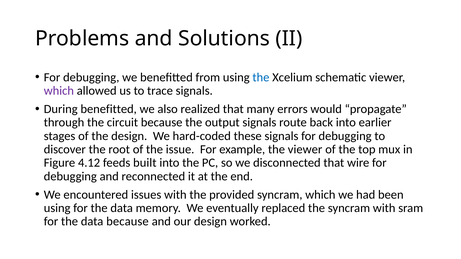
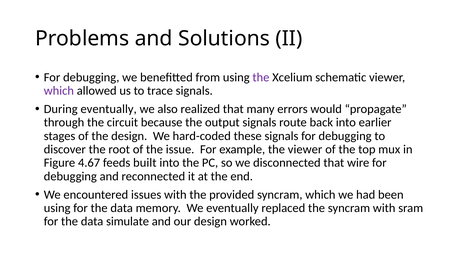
the colour: blue -> purple (261, 77)
During benefitted: benefitted -> eventually (109, 109)
4.12: 4.12 -> 4.67 (89, 163)
data because: because -> simulate (128, 222)
